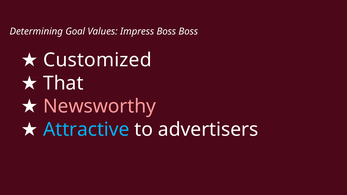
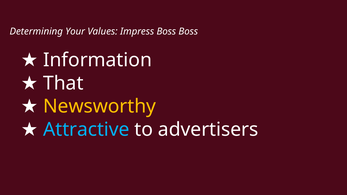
Goal: Goal -> Your (75, 31)
Customized: Customized -> Information (98, 60)
Newsworthy colour: pink -> yellow (100, 106)
